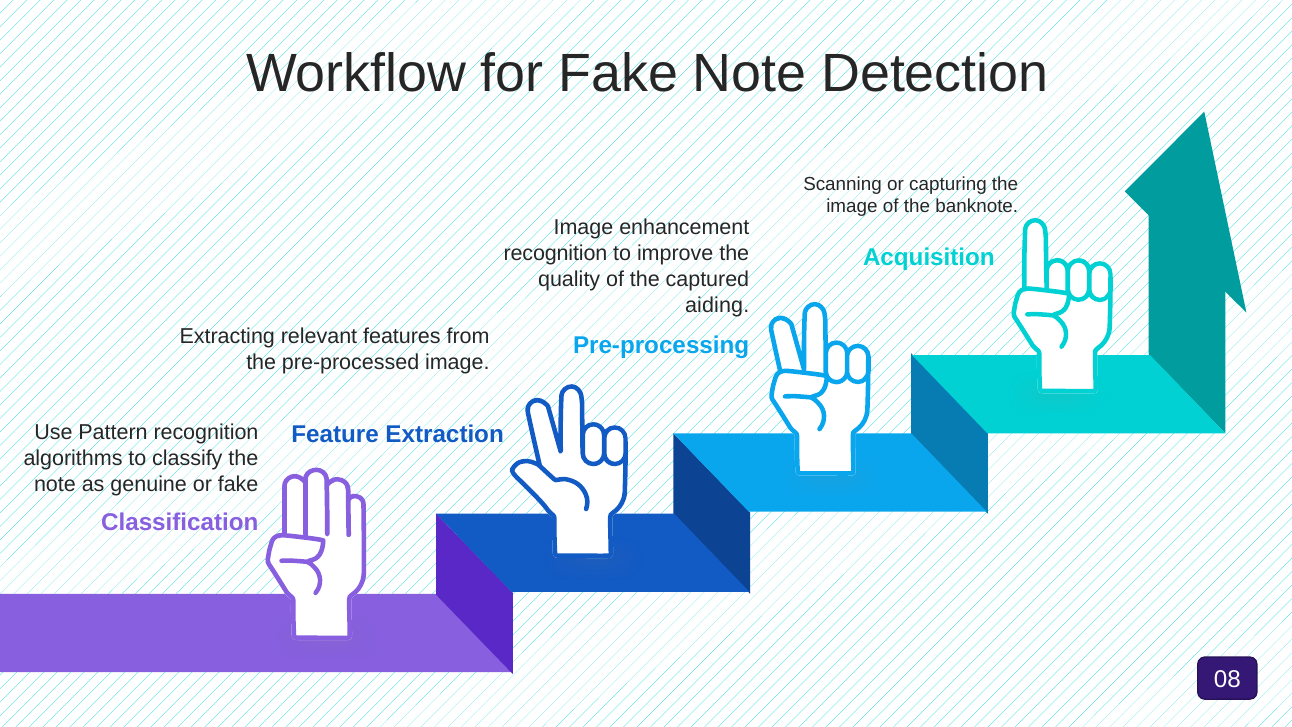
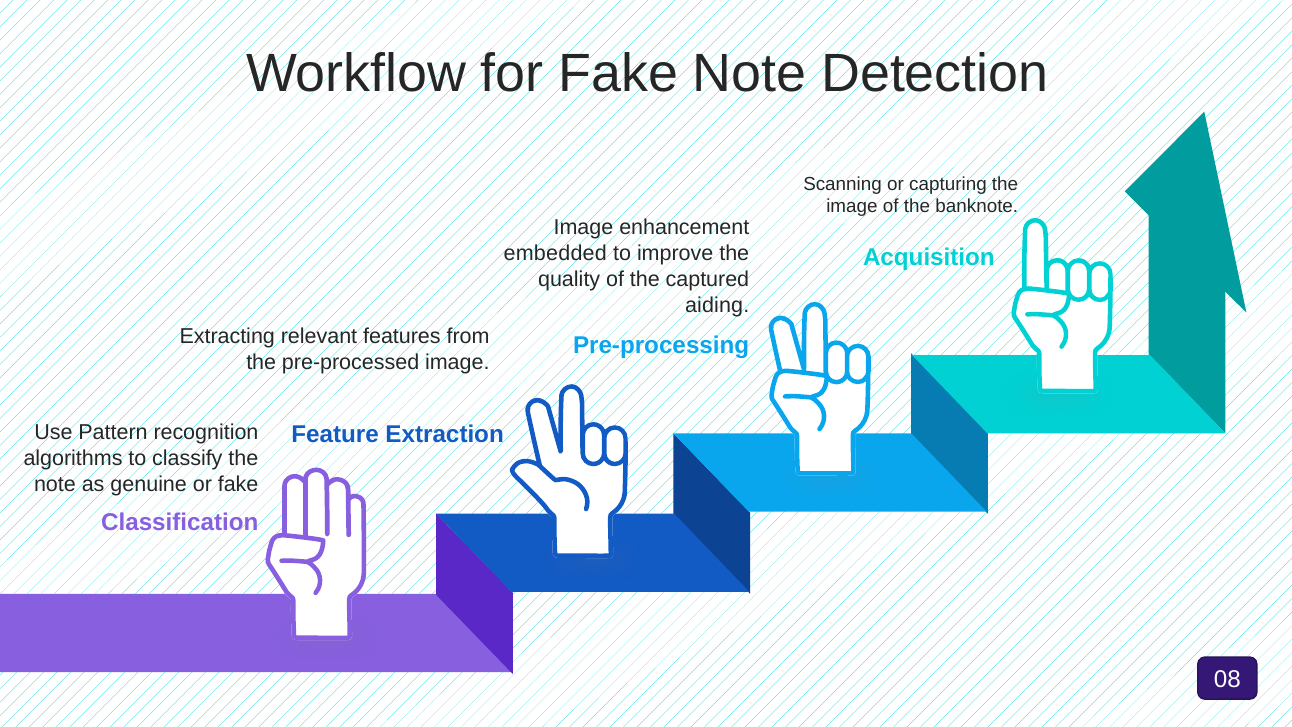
recognition: recognition -> embedded (555, 253)
